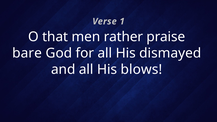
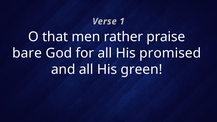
dismayed: dismayed -> promised (170, 53)
blows: blows -> green (141, 69)
